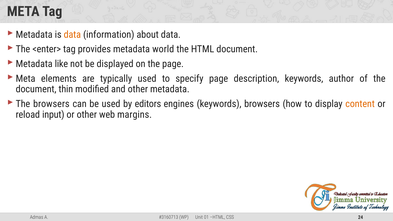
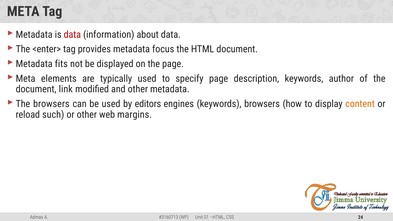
data colour: orange -> red (72, 35)
world: world -> focus (163, 49)
like: like -> fits (61, 64)
thin: thin -> link (66, 89)
input: input -> such (53, 115)
